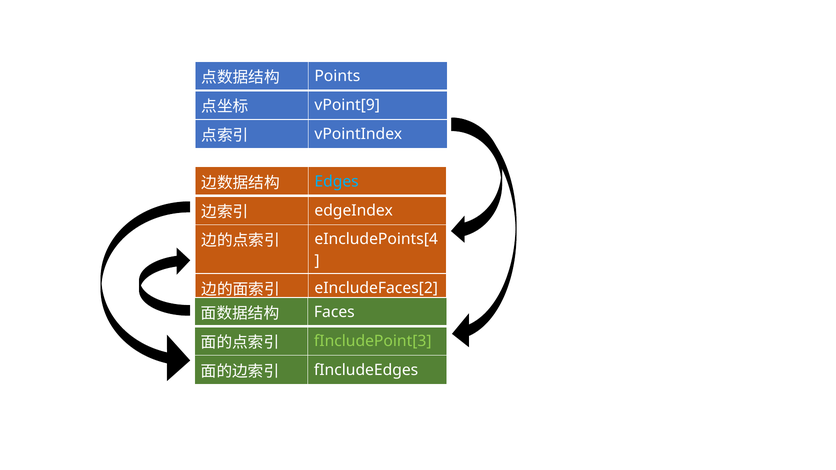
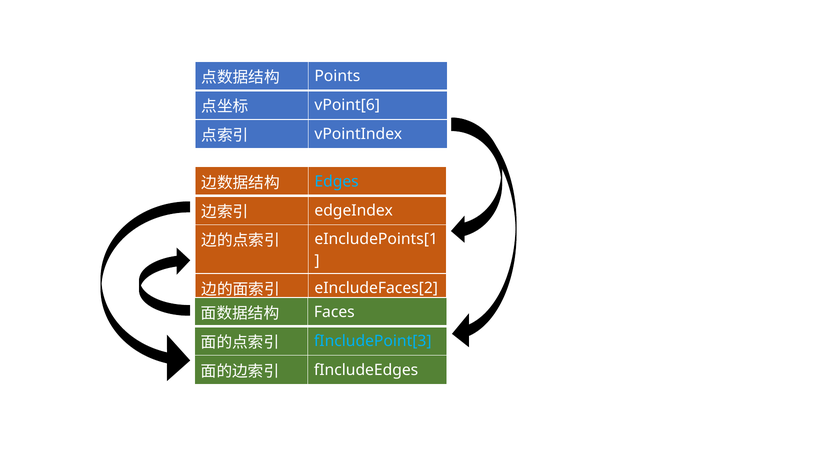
vPoint[9: vPoint[9 -> vPoint[6 (347, 105)
eIncludePoints[4: eIncludePoints[4 -> eIncludePoints[1 (376, 239)
fIncludePoint[3 colour: light green -> light blue (373, 341)
